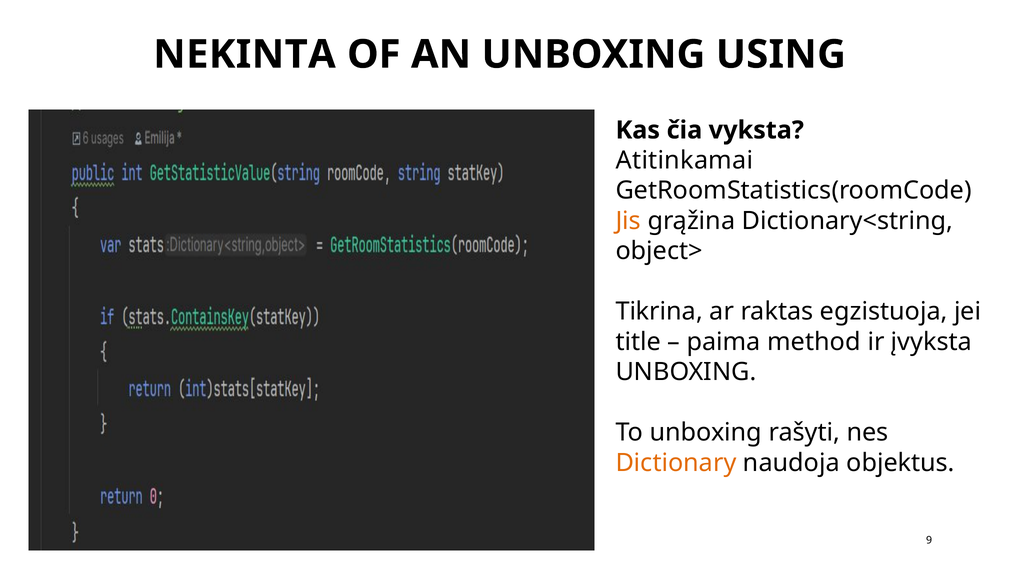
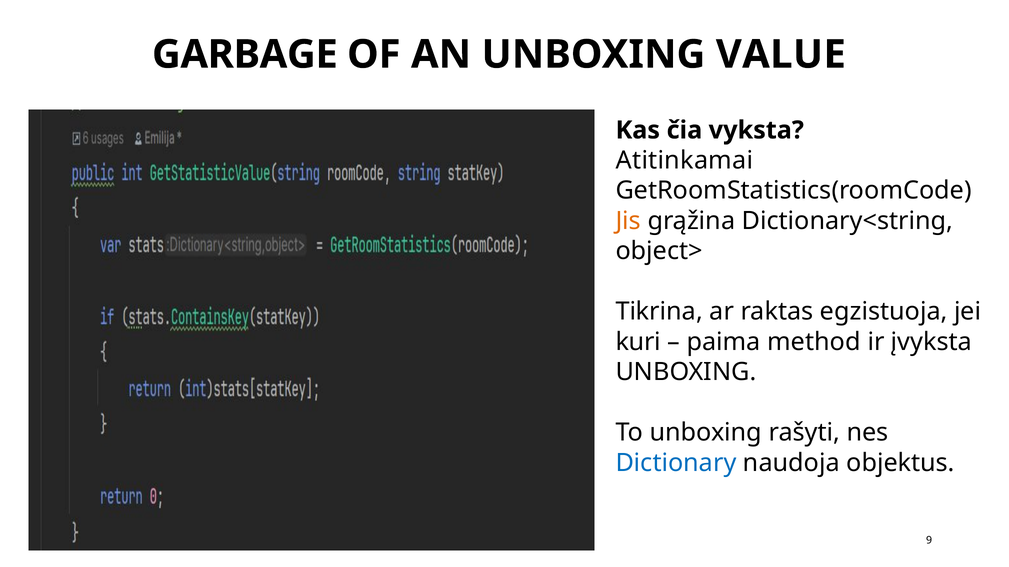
NEKINTA: NEKINTA -> GARBAGE (245, 55)
USING: USING -> VALUE (781, 55)
title: title -> kuri (638, 342)
Dictionary colour: orange -> blue (676, 463)
